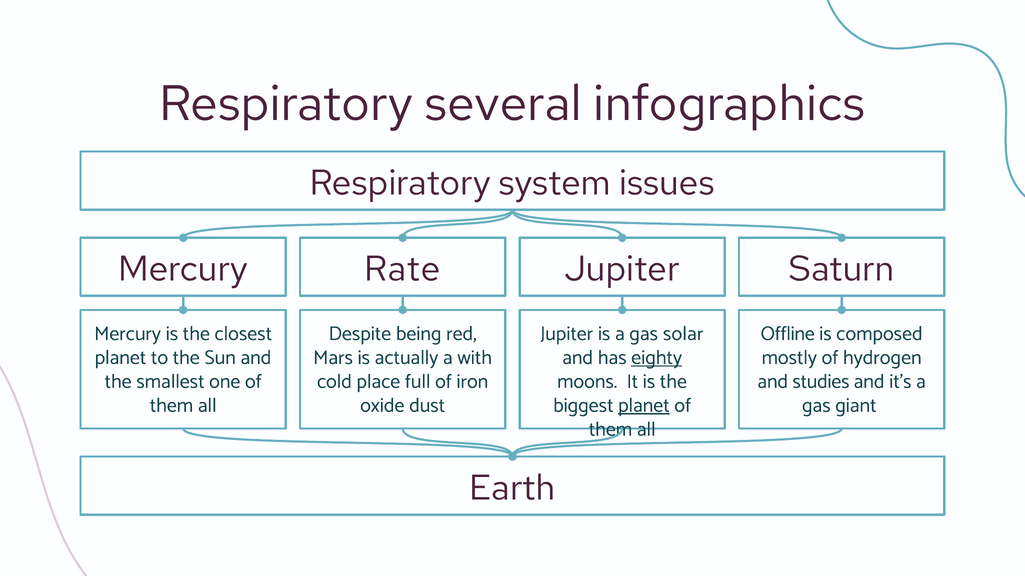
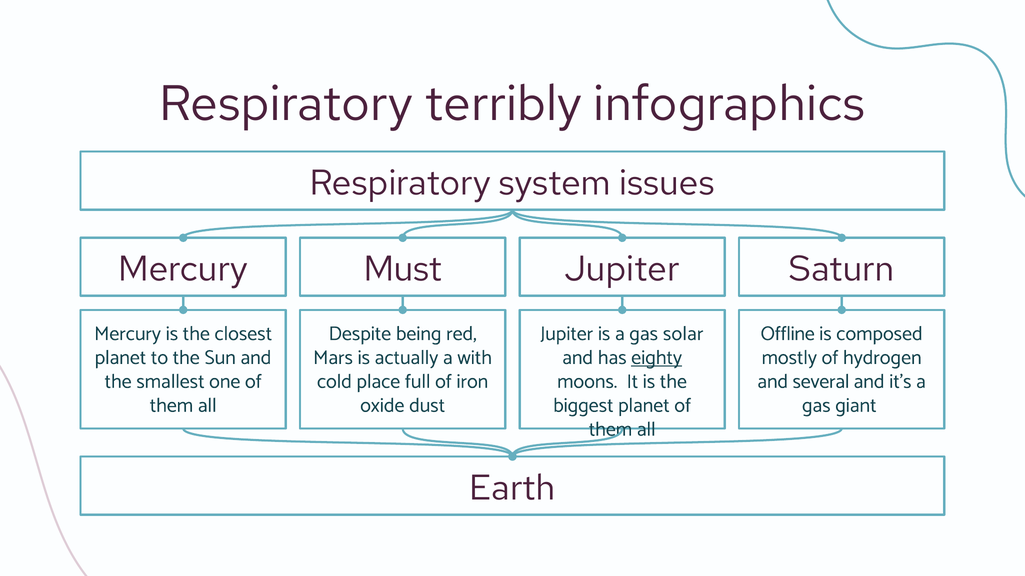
several: several -> terribly (503, 104)
Rate: Rate -> Must (403, 270)
studies: studies -> several (821, 382)
planet underline: present -> none (644, 406)
